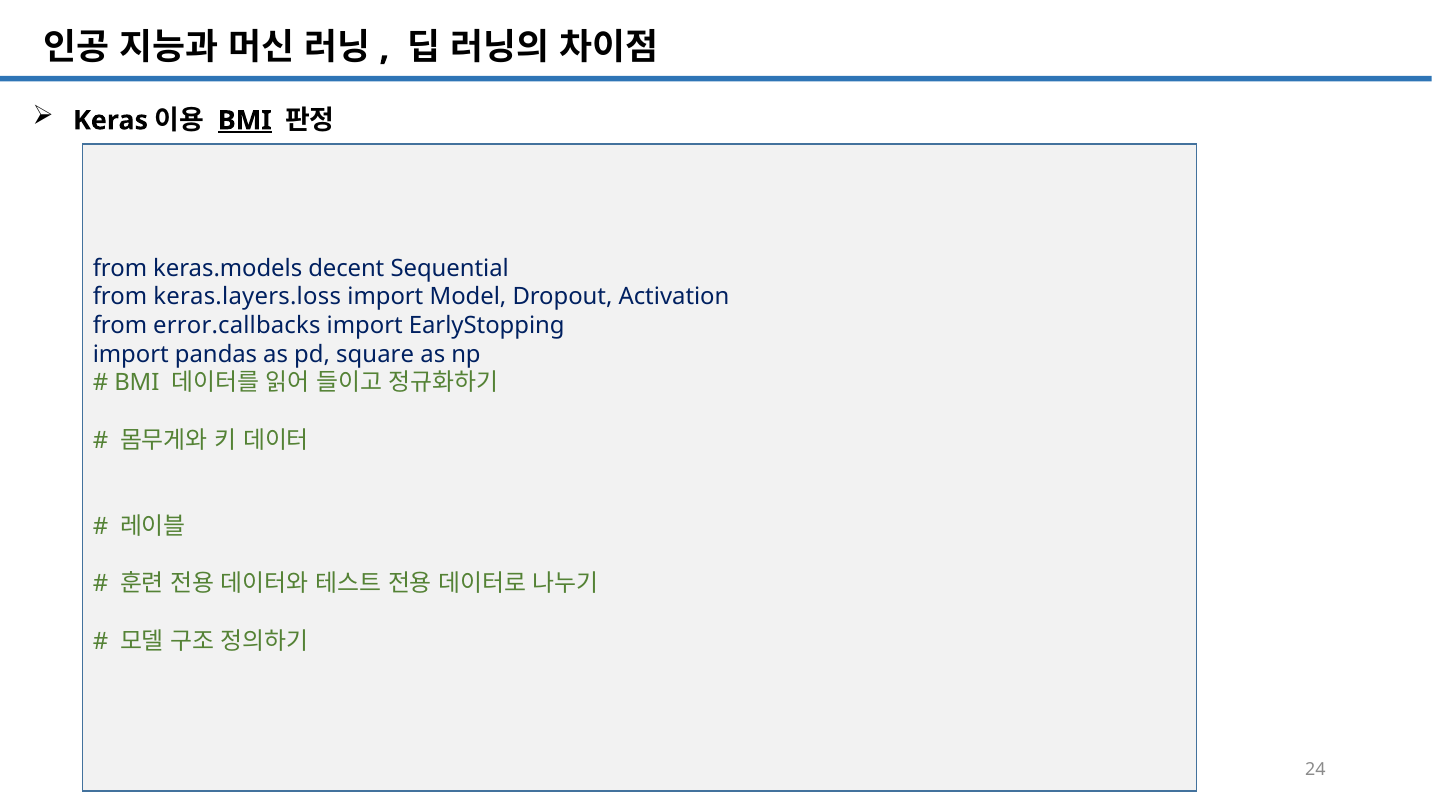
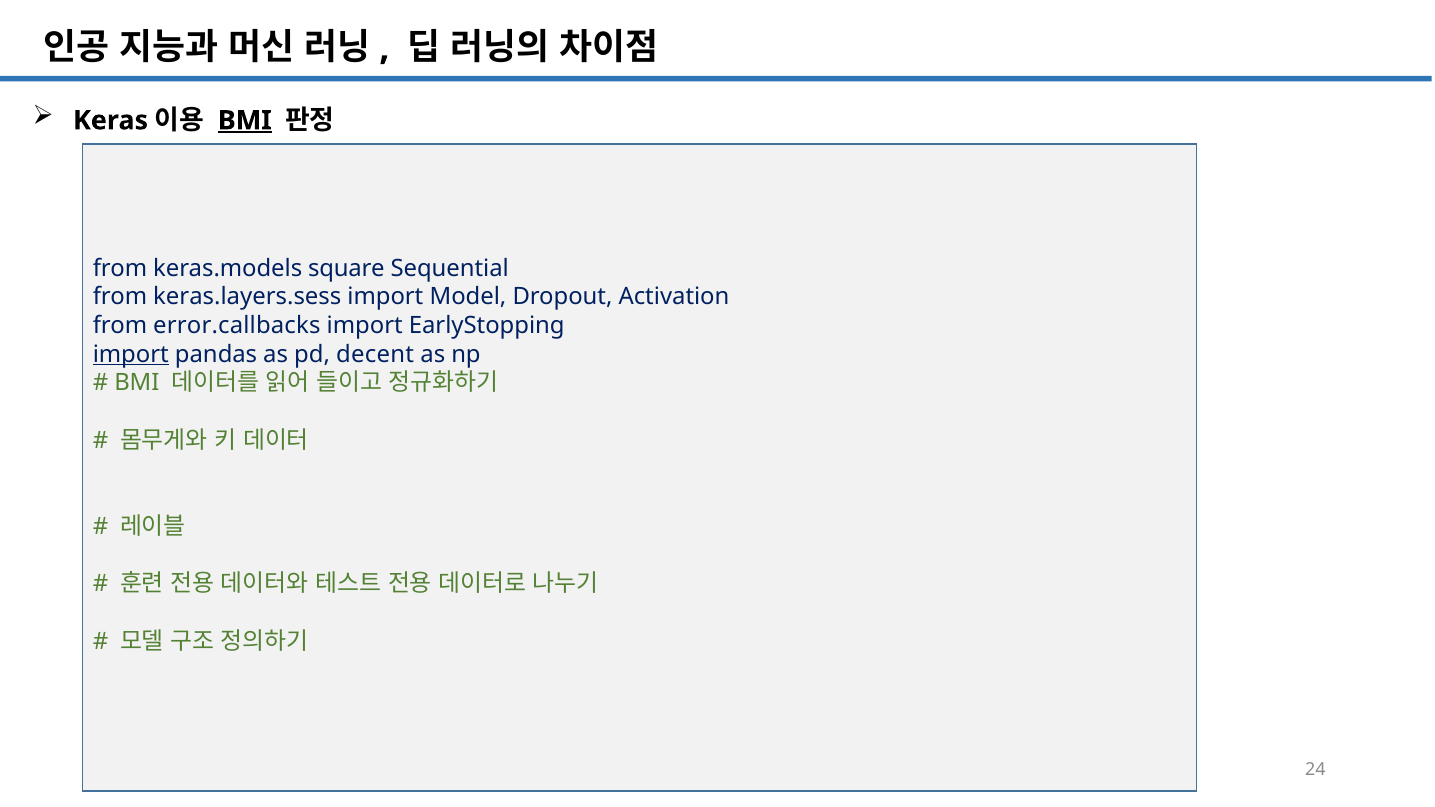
decent: decent -> square (346, 268)
keras.layers.loss: keras.layers.loss -> keras.layers.sess (247, 297)
import underline: none -> present (131, 354)
square: square -> decent (375, 354)
